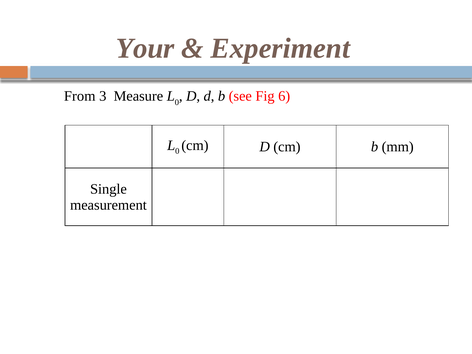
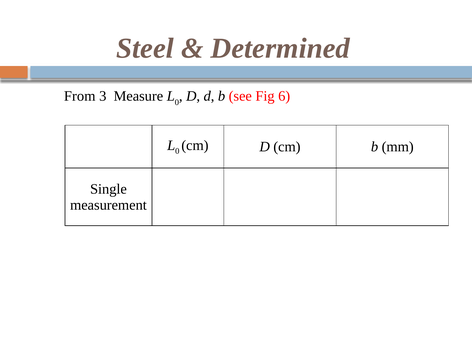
Your: Your -> Steel (145, 48)
Experiment: Experiment -> Determined (280, 48)
